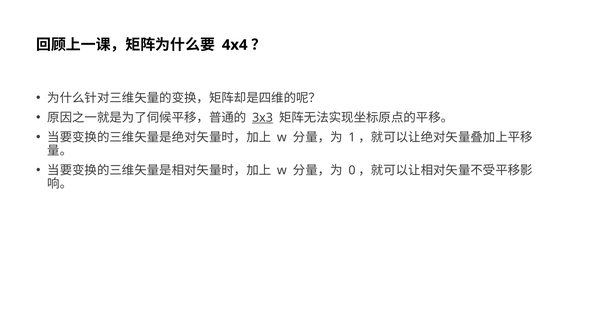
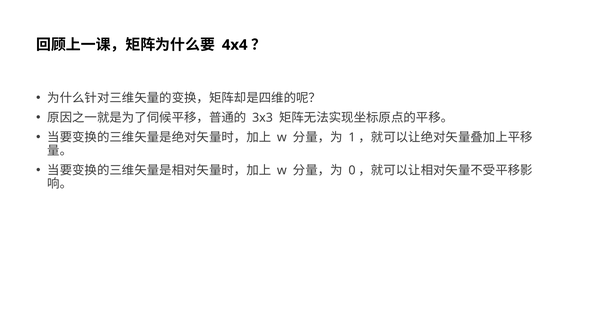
3x3 underline: present -> none (262, 118)
